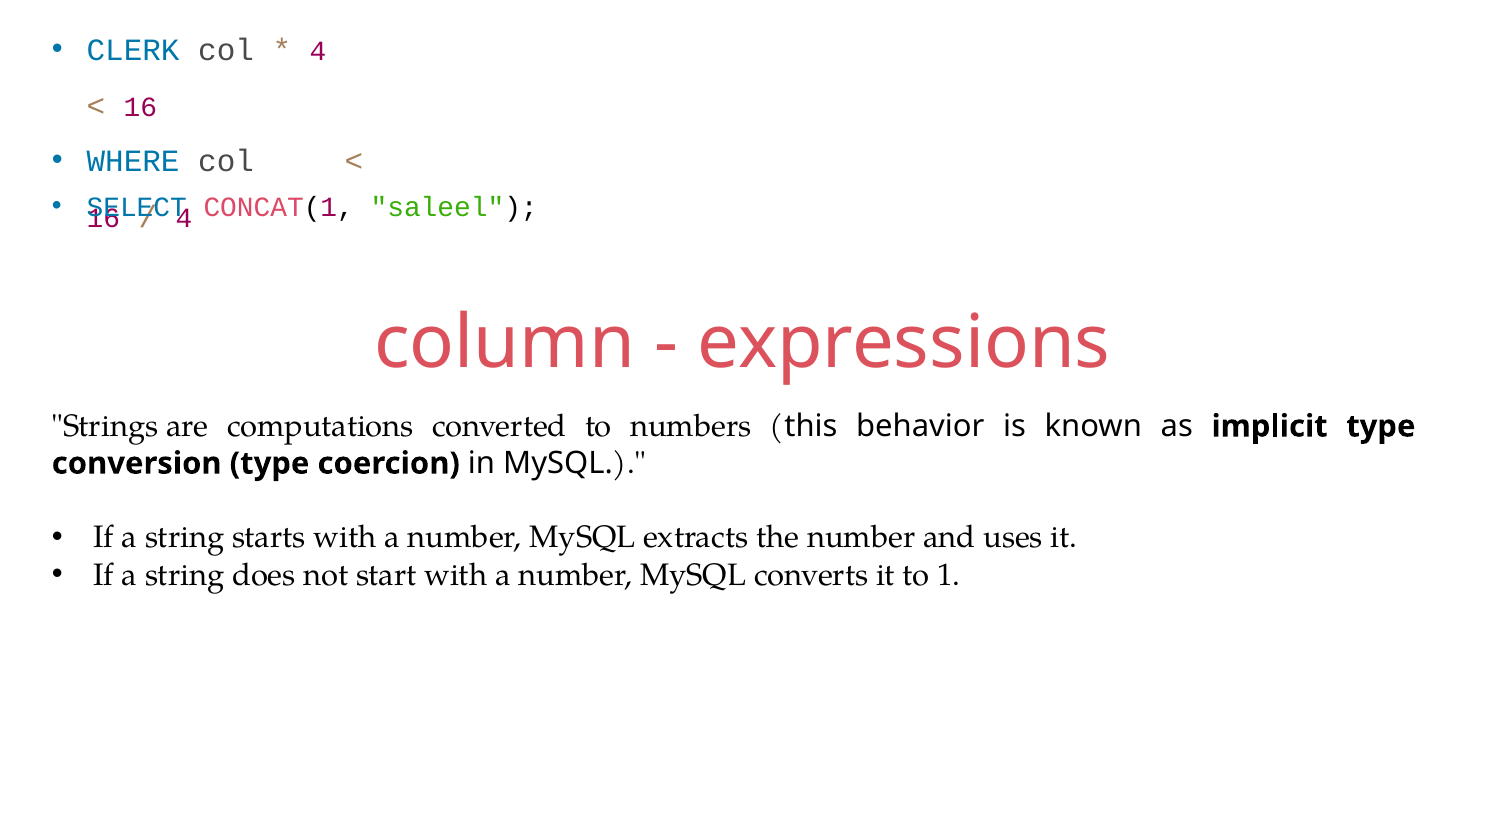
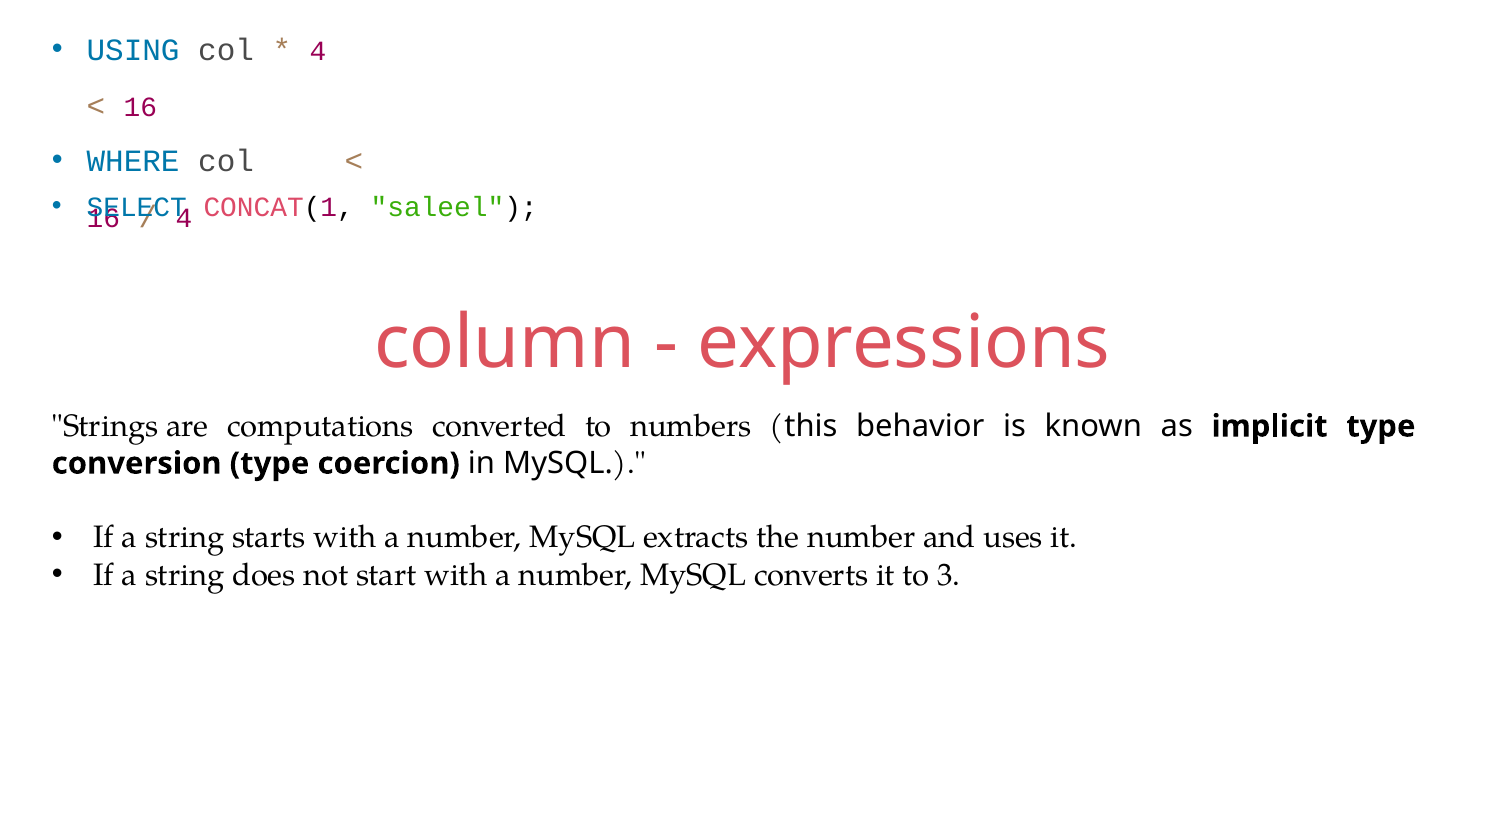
CLERK: CLERK -> USING (133, 50)
1: 1 -> 3 (949, 575)
